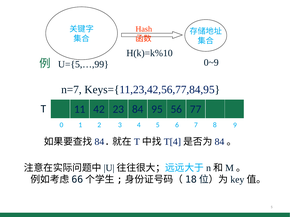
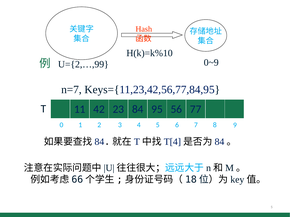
U={5,…,99: U={5,…,99 -> U={2,…,99 (83, 65)
